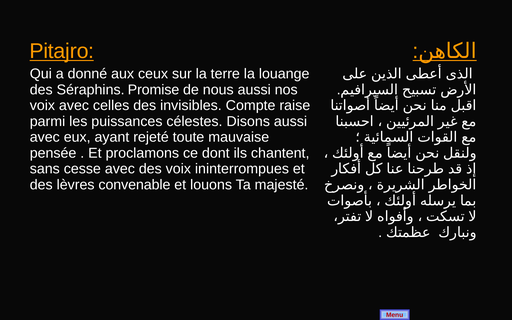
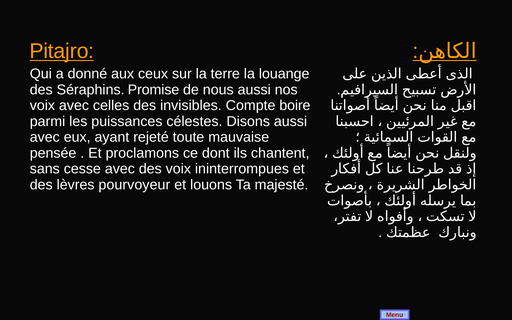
raise: raise -> boire (295, 106)
convenable: convenable -> pourvoyeur (134, 185)
